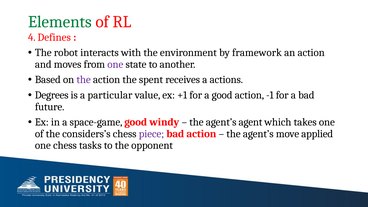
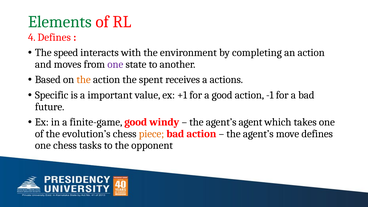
robot: robot -> speed (66, 53)
framework: framework -> completing (257, 53)
the colour: purple -> orange (84, 80)
Degrees: Degrees -> Specific (52, 95)
particular: particular -> important (110, 95)
space-game: space-game -> finite-game (96, 122)
considers’s: considers’s -> evolution’s (86, 134)
piece colour: purple -> orange (151, 134)
move applied: applied -> defines (317, 134)
